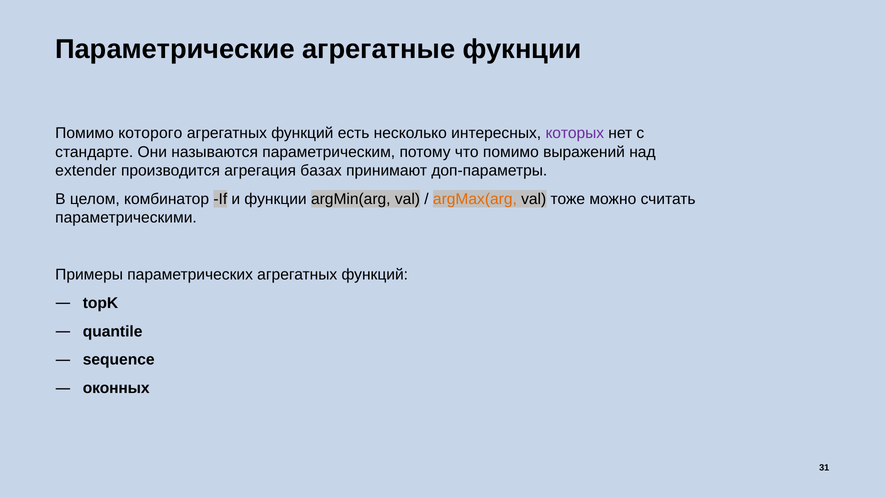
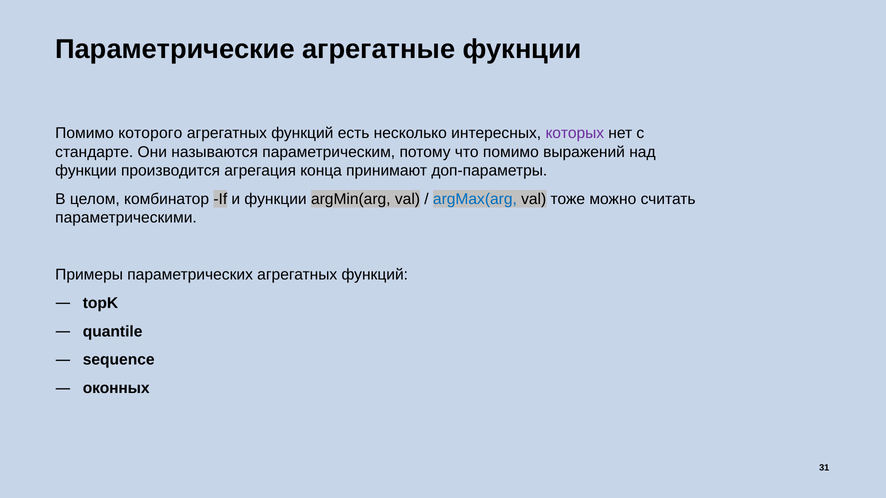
extender: extender -> функции (86, 171)
базах: базах -> конца (321, 171)
argMax(arg colour: orange -> blue (475, 199)
